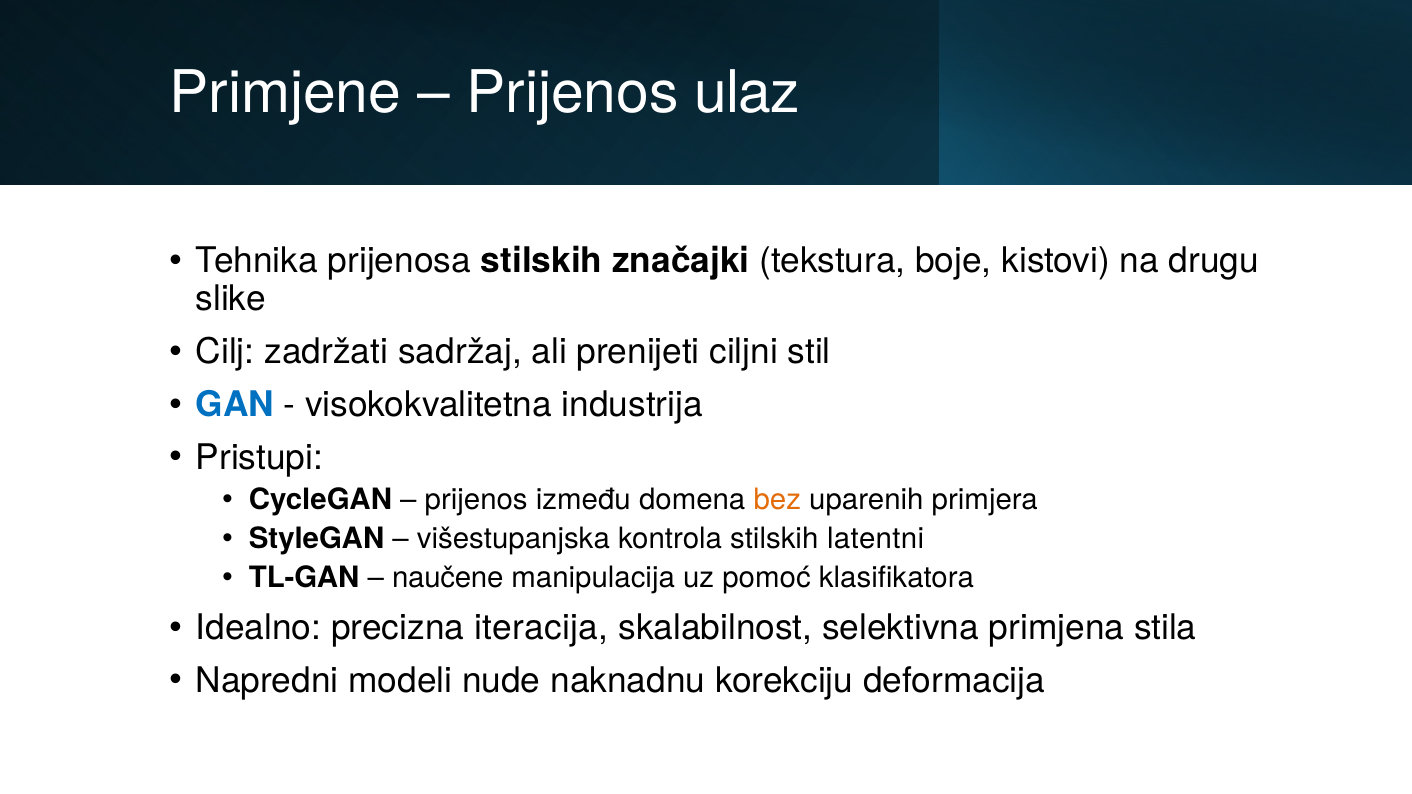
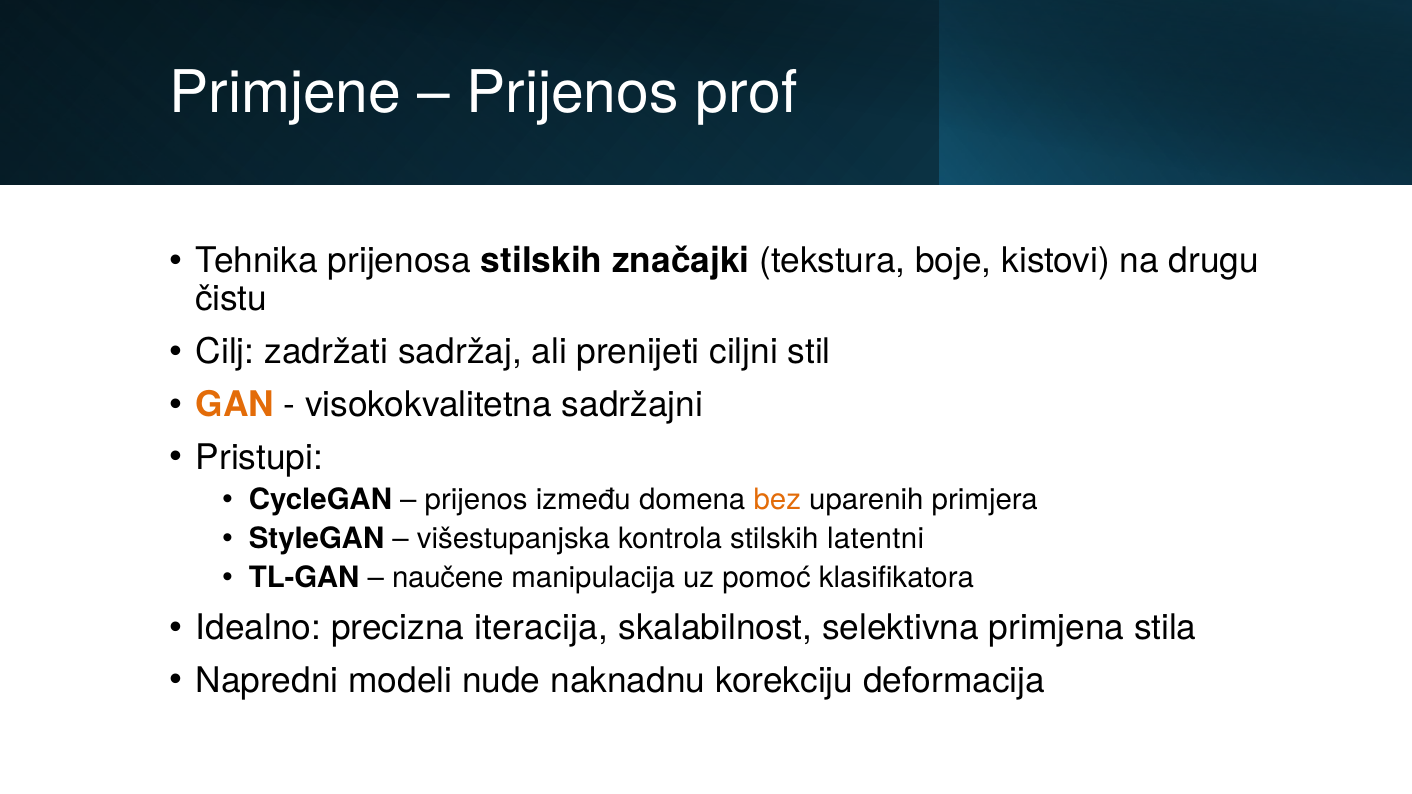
ulaz: ulaz -> prof (747, 94)
slike: slike -> čistu (231, 299)
GAN colour: blue -> orange (235, 405)
industrija: industrija -> sadržajni (632, 405)
